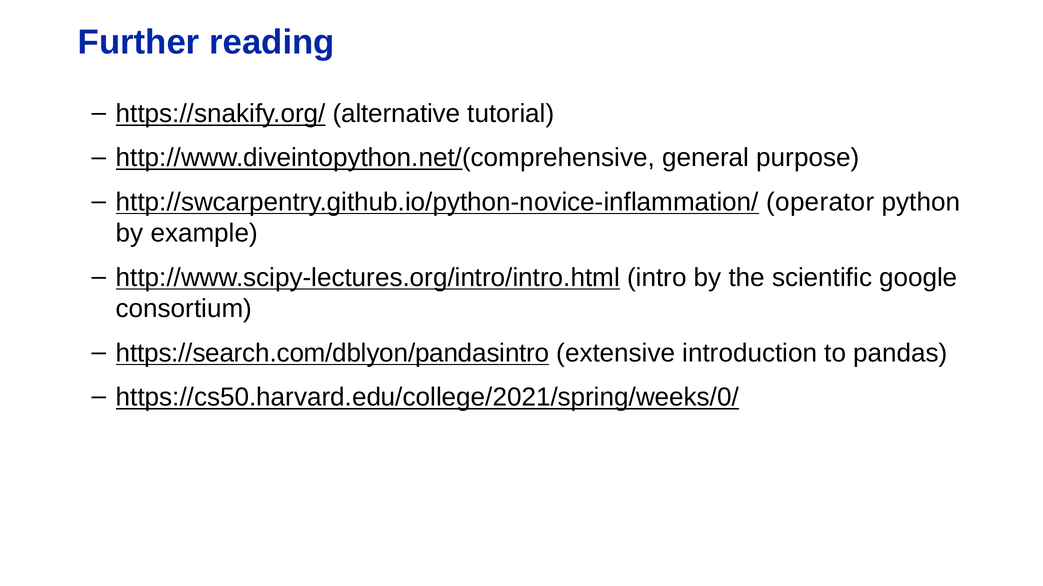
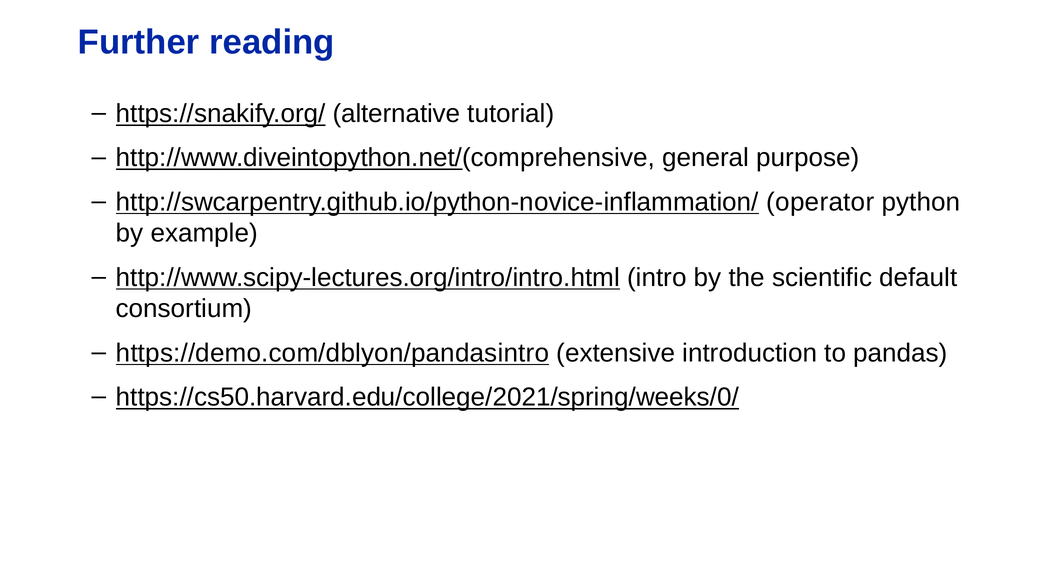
google: google -> default (918, 278)
https://search.com/dblyon/pandasintro: https://search.com/dblyon/pandasintro -> https://demo.com/dblyon/pandasintro (332, 353)
